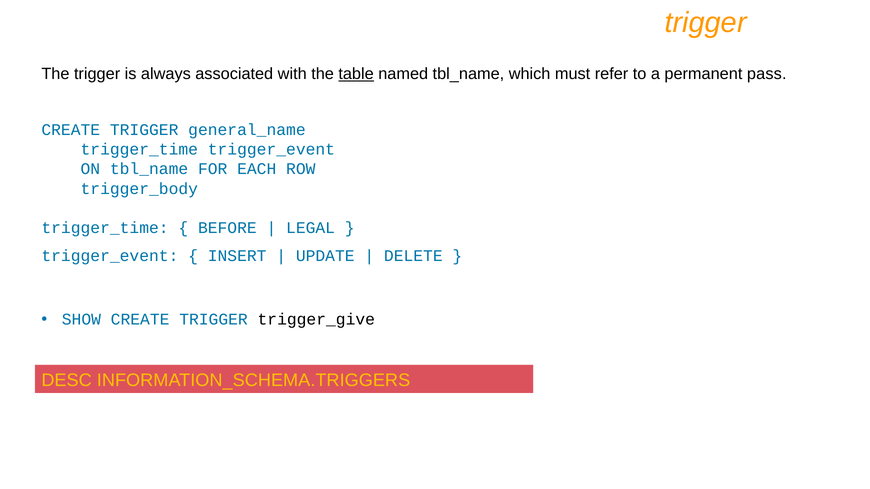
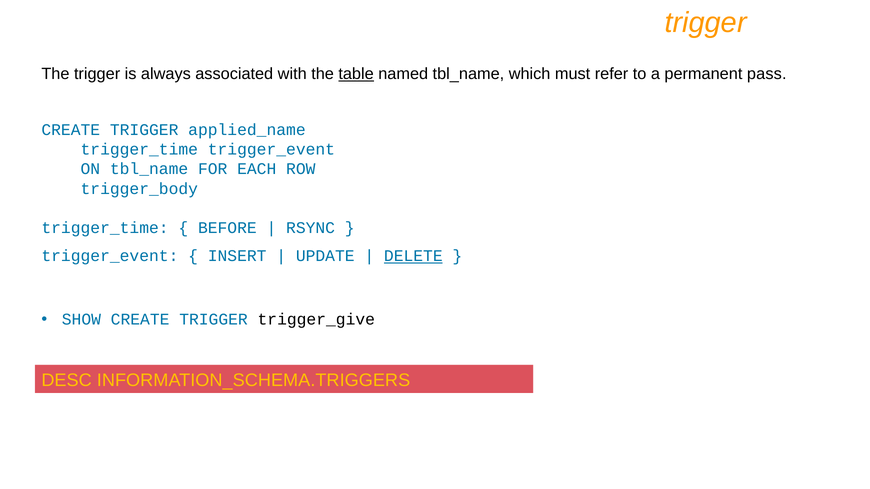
general_name: general_name -> applied_name (247, 130)
LEGAL: LEGAL -> RSYNC (311, 228)
DELETE underline: none -> present (413, 256)
